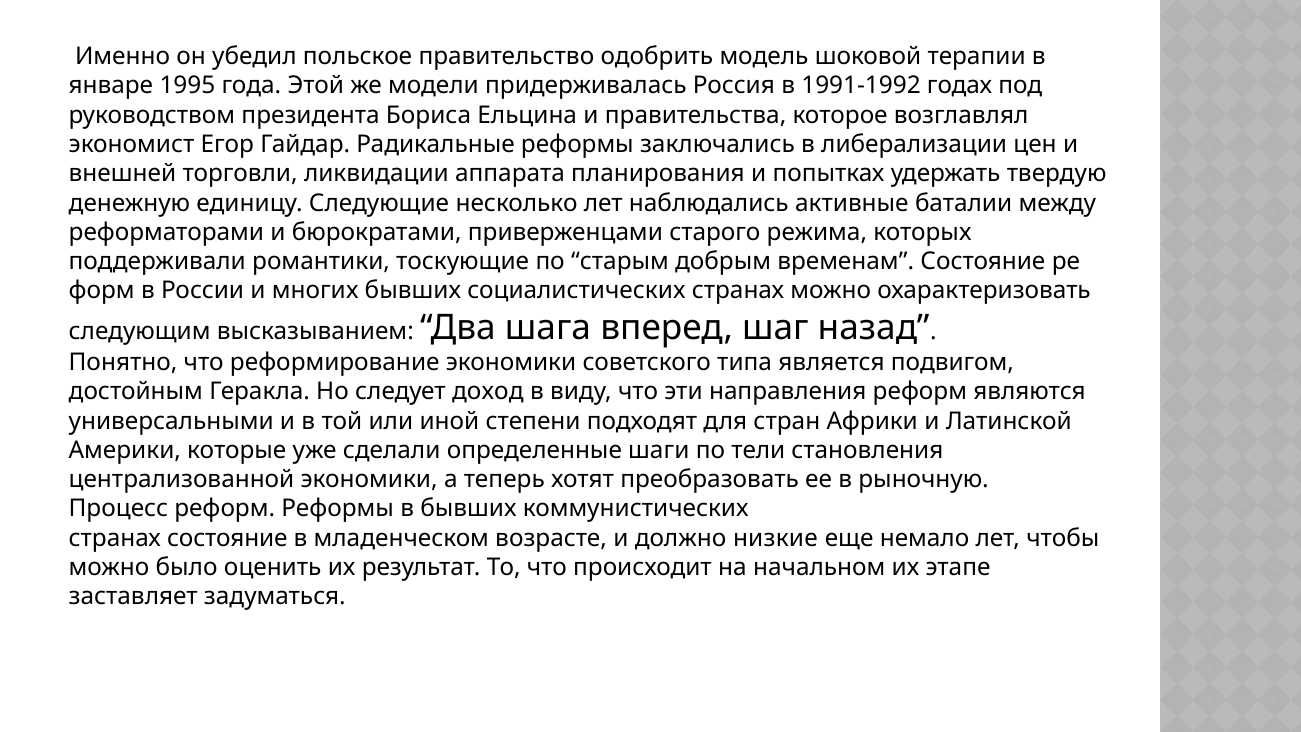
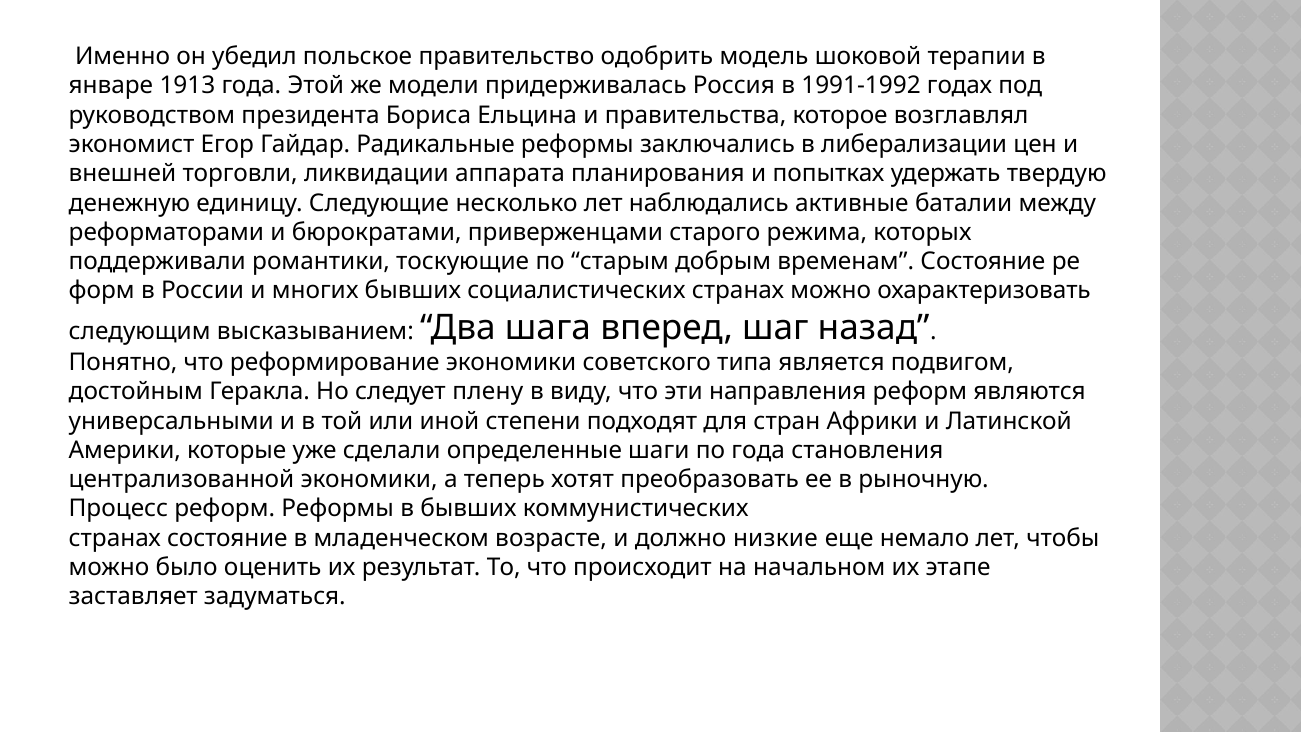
1995: 1995 -> 1913 (187, 86)
доход: доход -> плену (488, 392)
по тели: тели -> года (758, 450)
